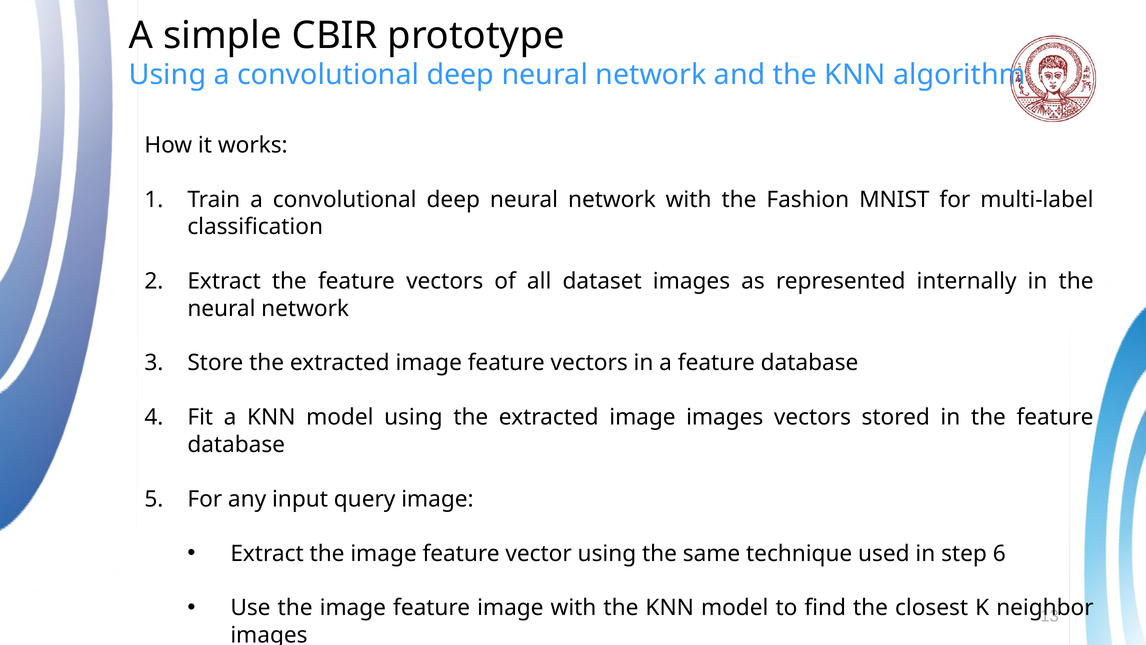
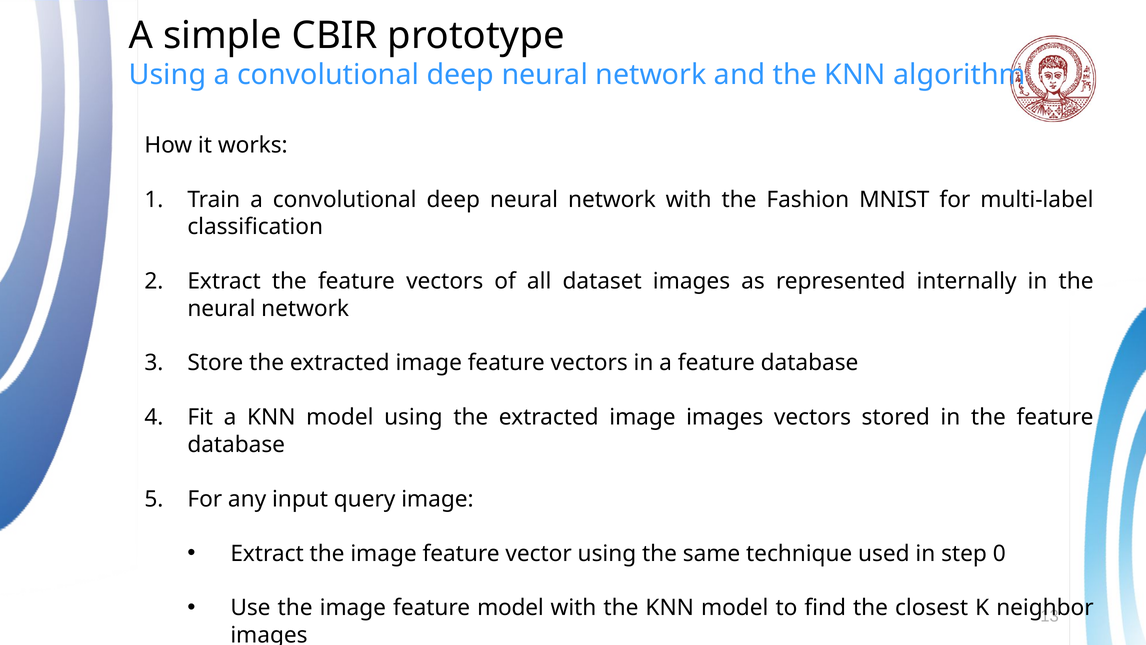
6: 6 -> 0 (999, 553)
feature image: image -> model (510, 608)
